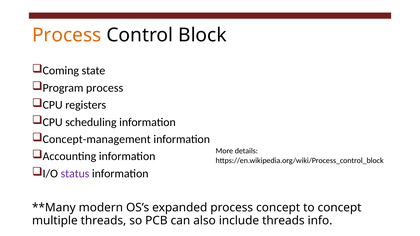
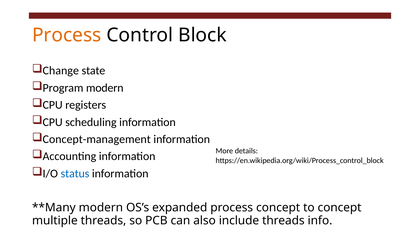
Coming: Coming -> Change (61, 71)
Program process: process -> modern (105, 88)
status colour: purple -> blue (75, 174)
